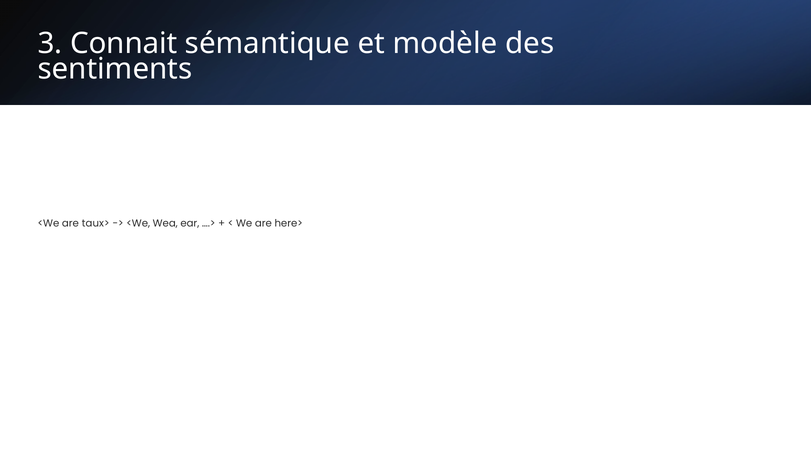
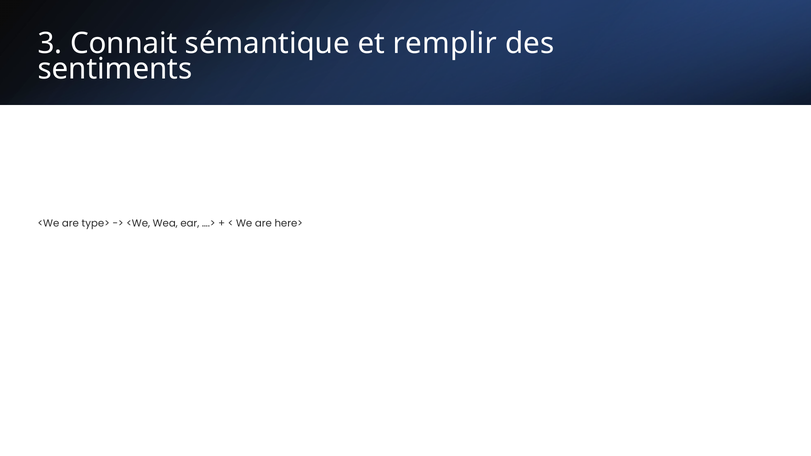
modèle: modèle -> remplir (445, 43)
taux>: taux> -> type> (96, 223)
